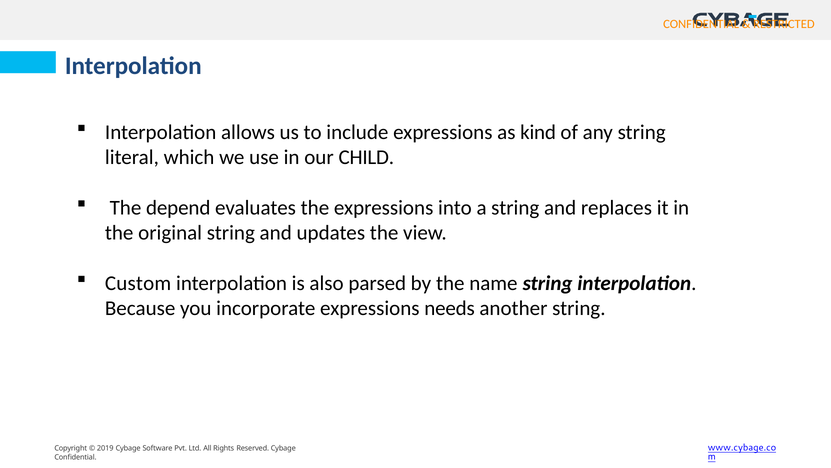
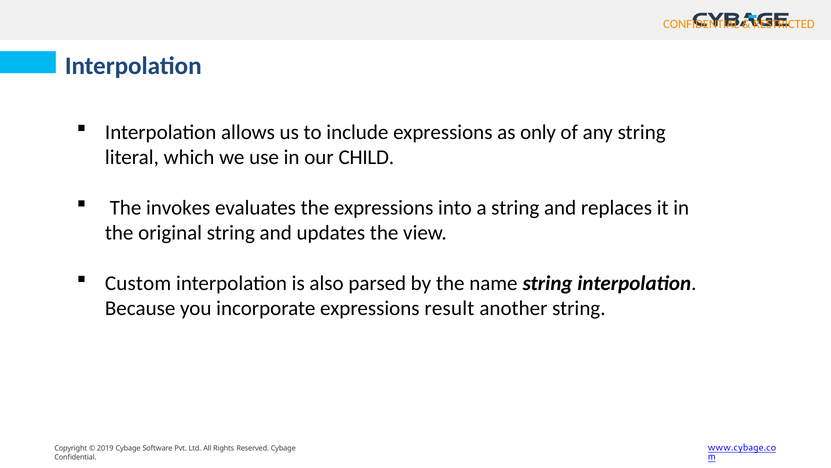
kind: kind -> only (538, 132)
depend: depend -> invokes (178, 208)
needs: needs -> result (449, 309)
